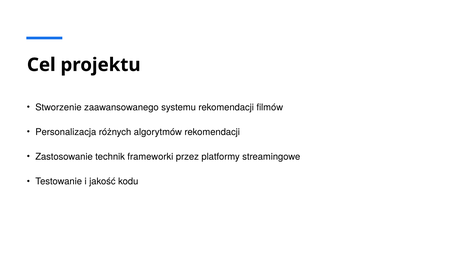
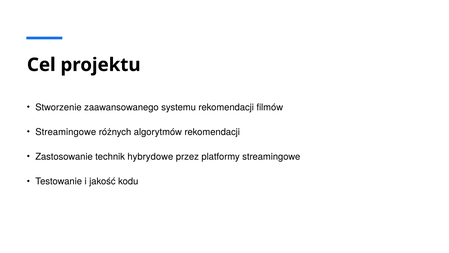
Personalizacja: Personalizacja -> Streamingowe (66, 132)
frameworki: frameworki -> hybrydowe (150, 157)
